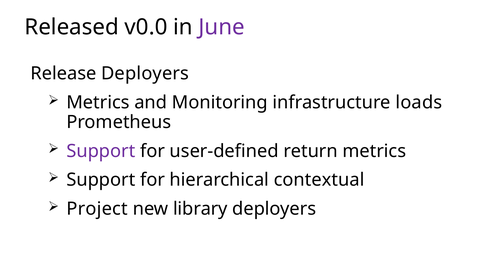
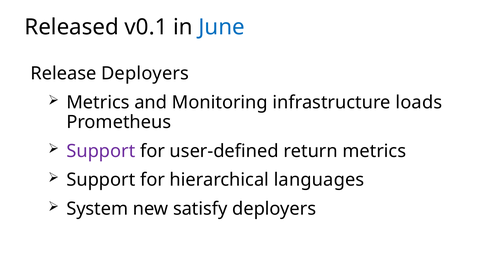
v0.0: v0.0 -> v0.1 (146, 27)
June colour: purple -> blue (222, 27)
contextual: contextual -> languages (319, 180)
Project: Project -> System (97, 209)
library: library -> satisfy (200, 209)
